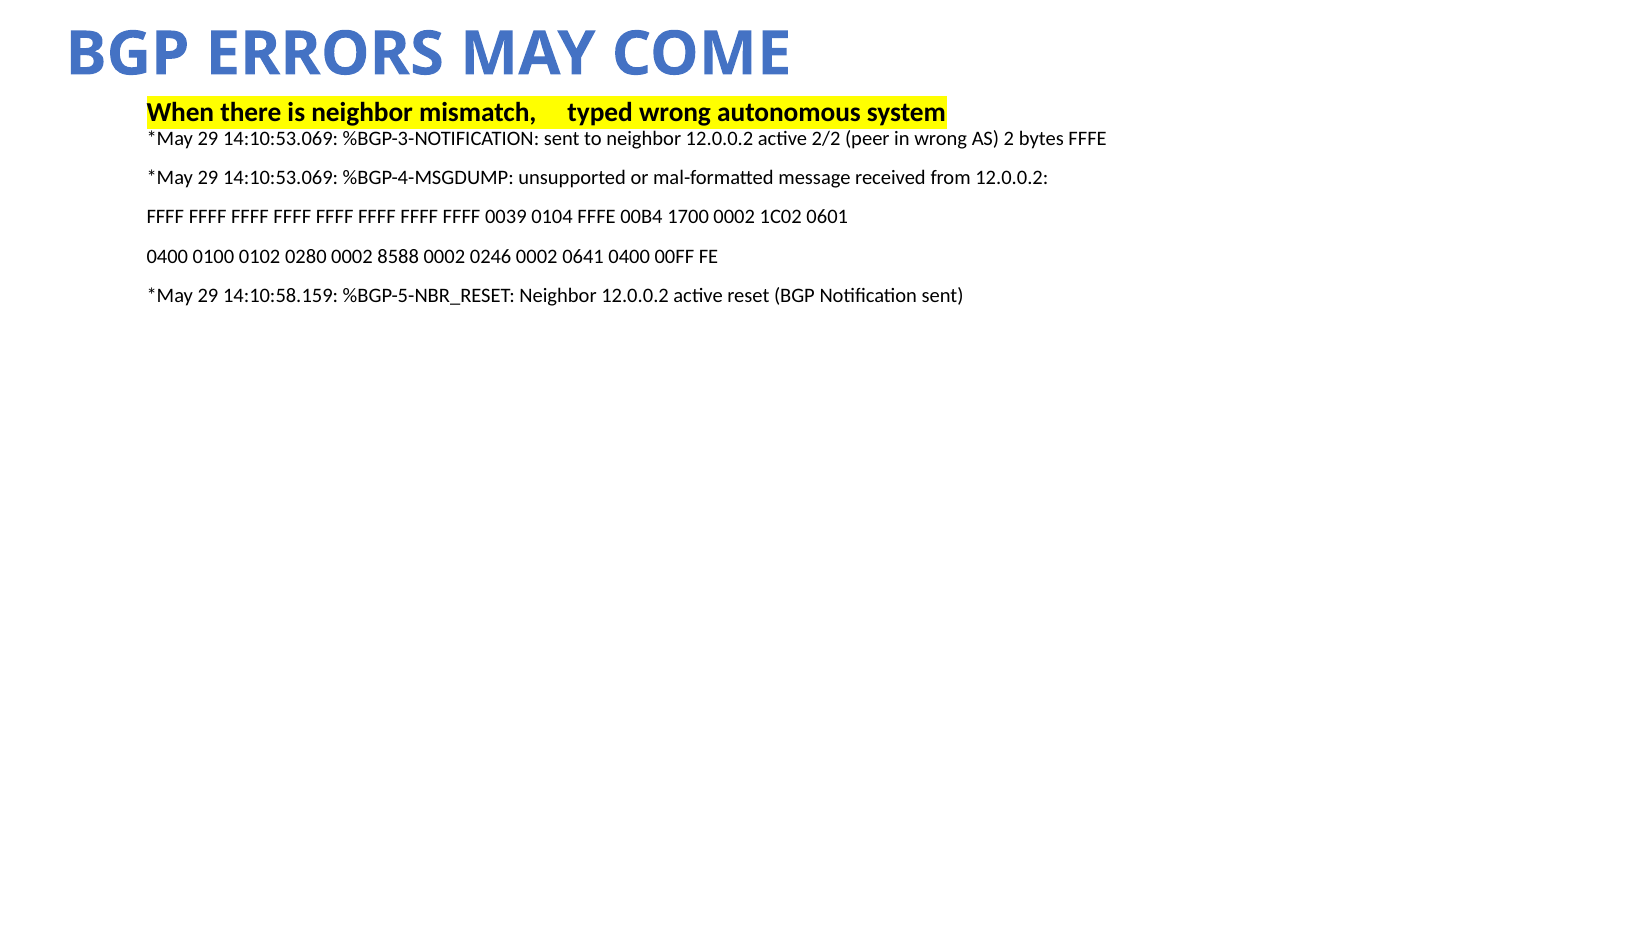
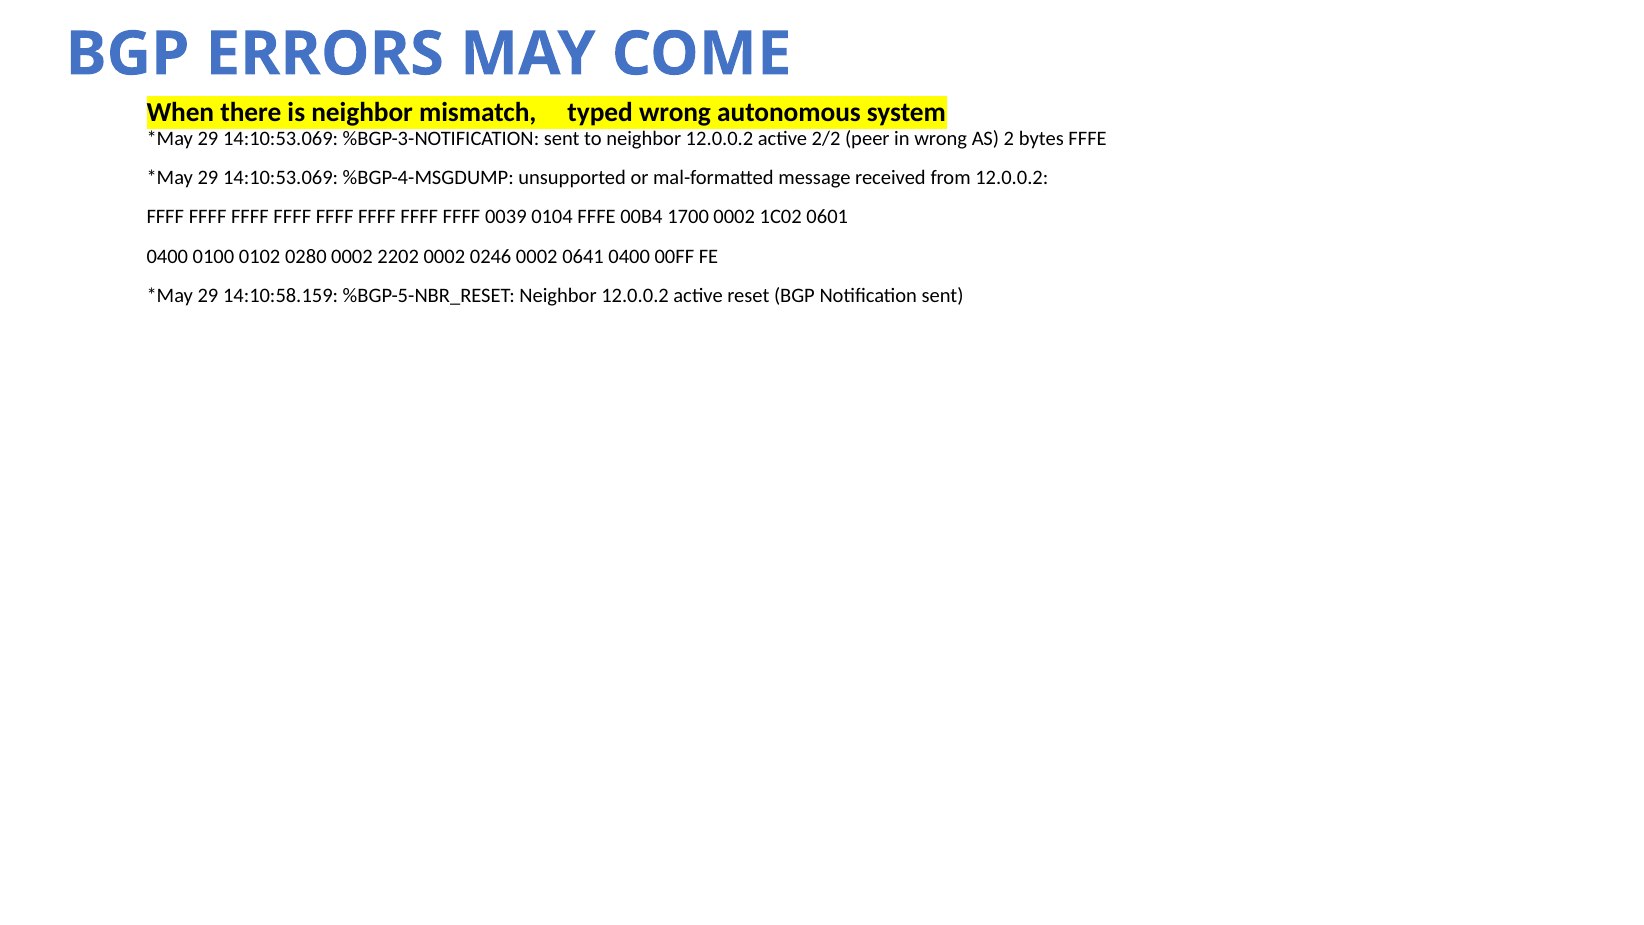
8588: 8588 -> 2202 (398, 256)
